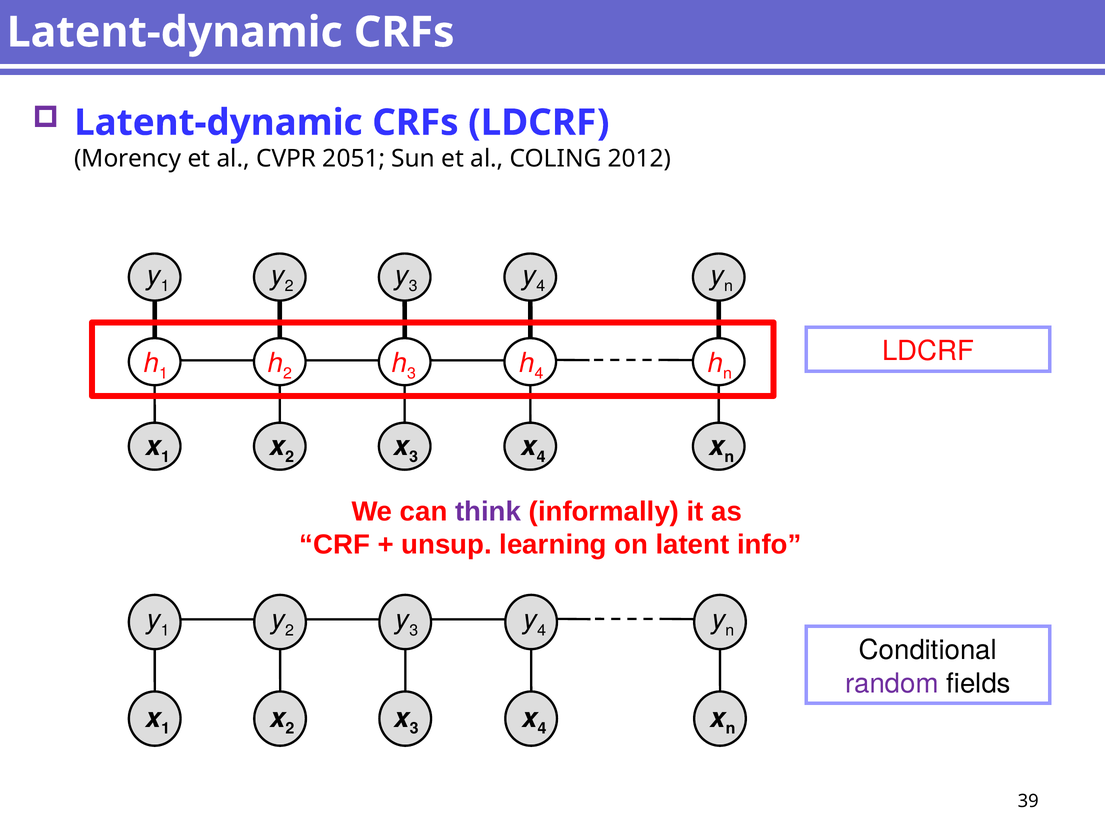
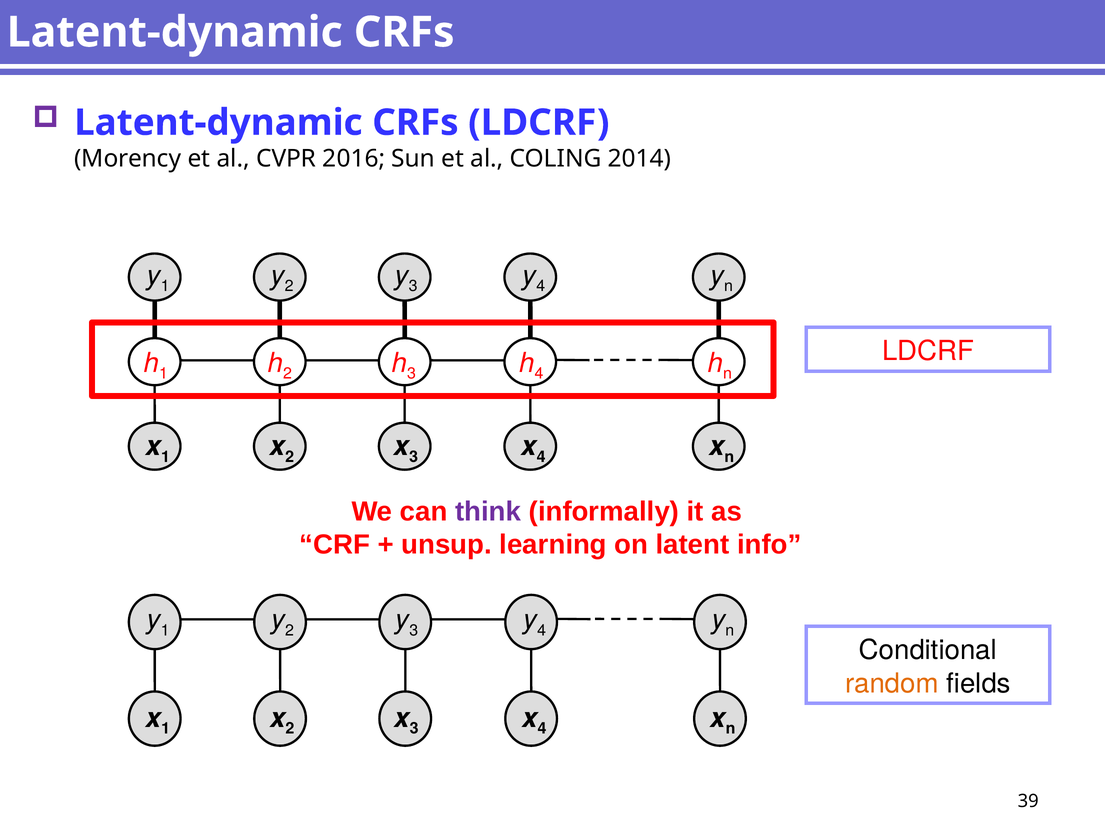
2051: 2051 -> 2016 (354, 159)
2012: 2012 -> 2014 (640, 159)
random colour: purple -> orange (892, 683)
